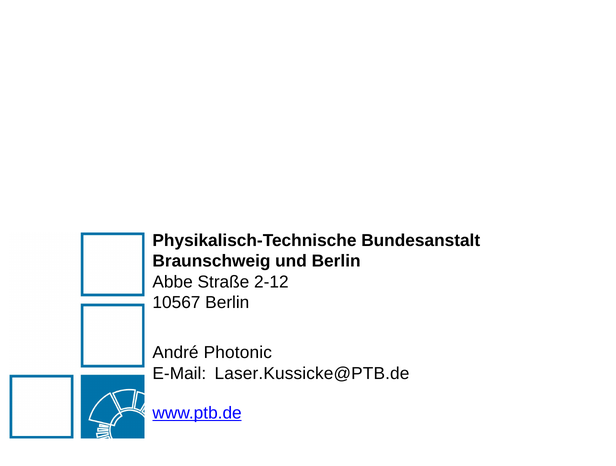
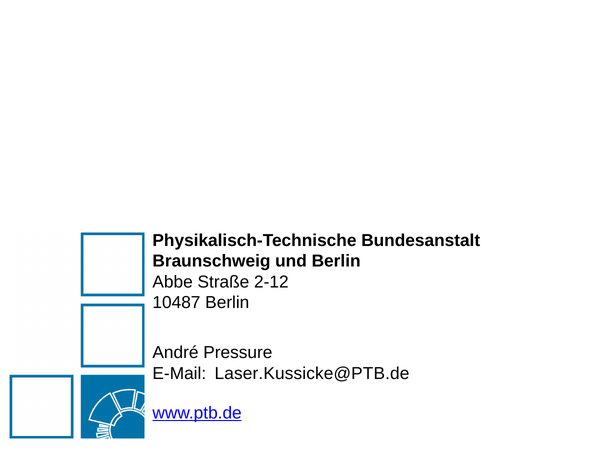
10567: 10567 -> 10487 (176, 302)
Photonic: Photonic -> Pressure (238, 352)
